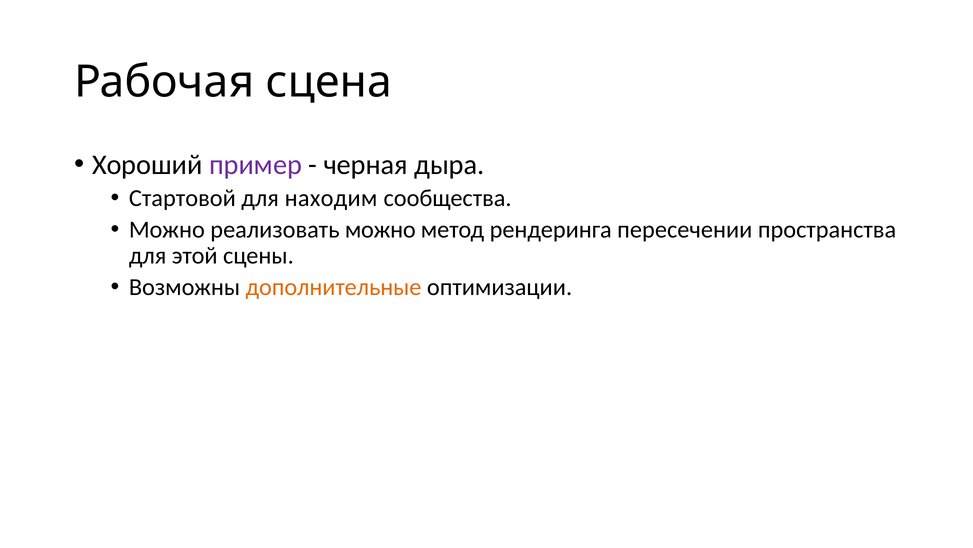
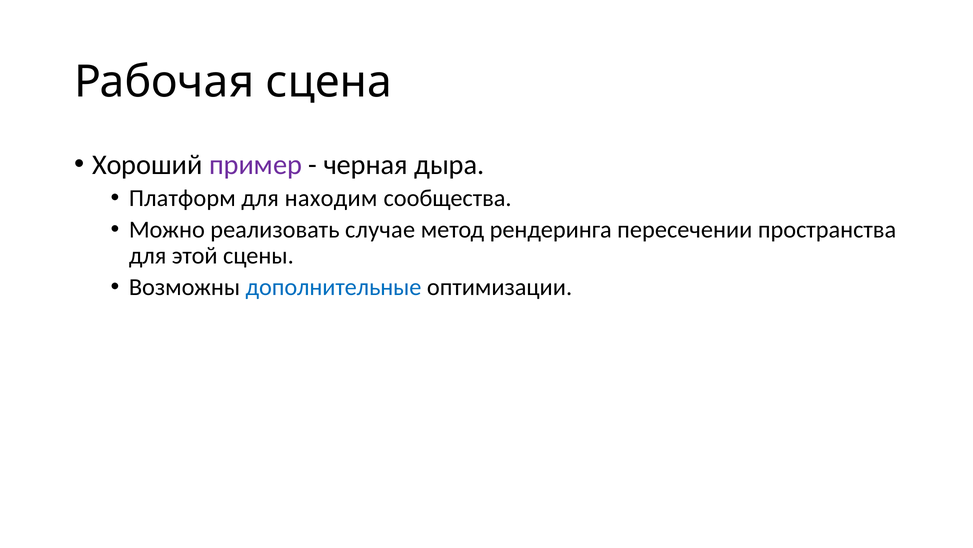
Стартовой: Стартовой -> Платформ (182, 198)
реализовать можно: можно -> случае (380, 229)
дополнительные colour: orange -> blue (334, 287)
